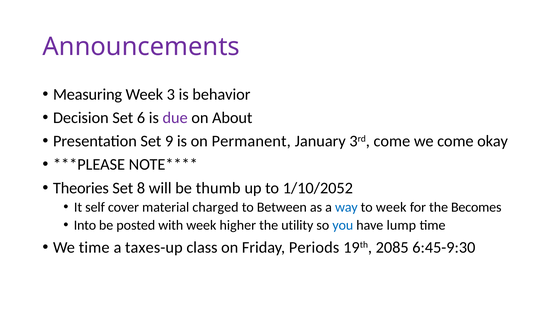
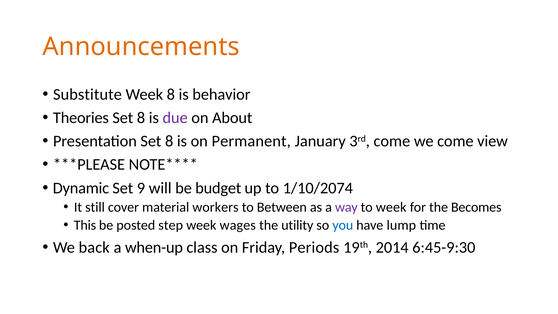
Announcements colour: purple -> orange (141, 47)
Measuring: Measuring -> Substitute (87, 94)
Week 3: 3 -> 8 (171, 94)
Decision: Decision -> Theories (81, 118)
6: 6 -> 8 (141, 118)
Presentation Set 9: 9 -> 8 (169, 141)
okay: okay -> view (493, 141)
Theories: Theories -> Dynamic (81, 188)
8: 8 -> 9 (141, 188)
thumb: thumb -> budget (218, 188)
1/10/2052: 1/10/2052 -> 1/10/2074 (318, 188)
self: self -> still (95, 207)
charged: charged -> workers (215, 207)
way colour: blue -> purple (346, 207)
Into: Into -> This (85, 225)
with: with -> step (171, 225)
higher: higher -> wages (238, 225)
We time: time -> back (94, 247)
taxes-up: taxes-up -> when-up (154, 247)
2085: 2085 -> 2014 (392, 247)
